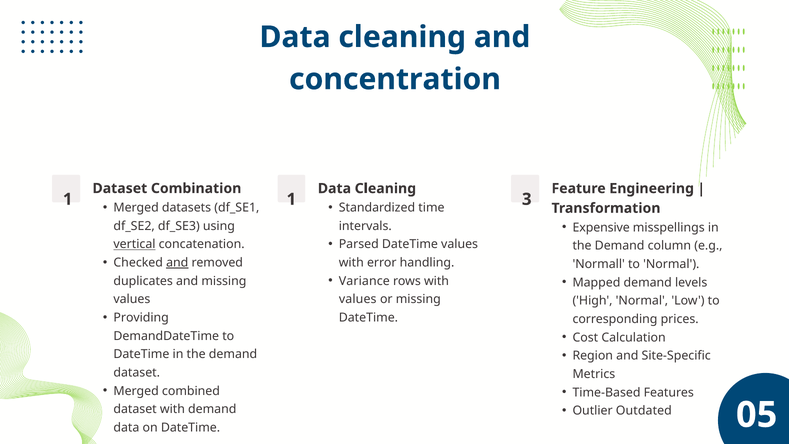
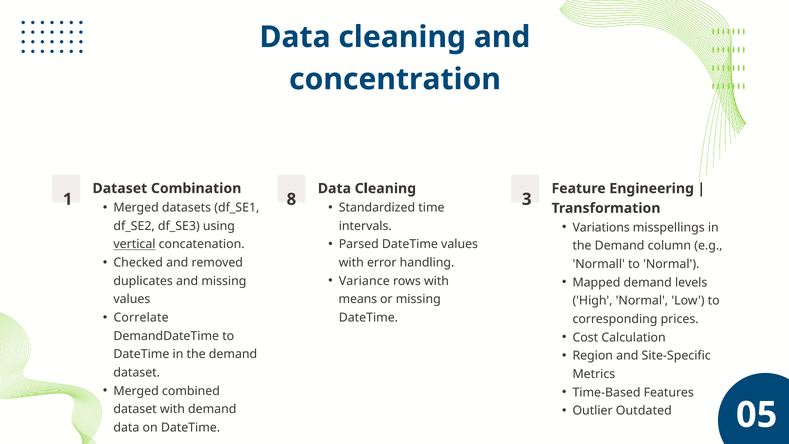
1 1: 1 -> 8 (291, 199)
Expensive: Expensive -> Variations (601, 227)
and underline: present -> none (177, 263)
values: values -> means (358, 299)
Providing: Providing -> Correlate (141, 318)
